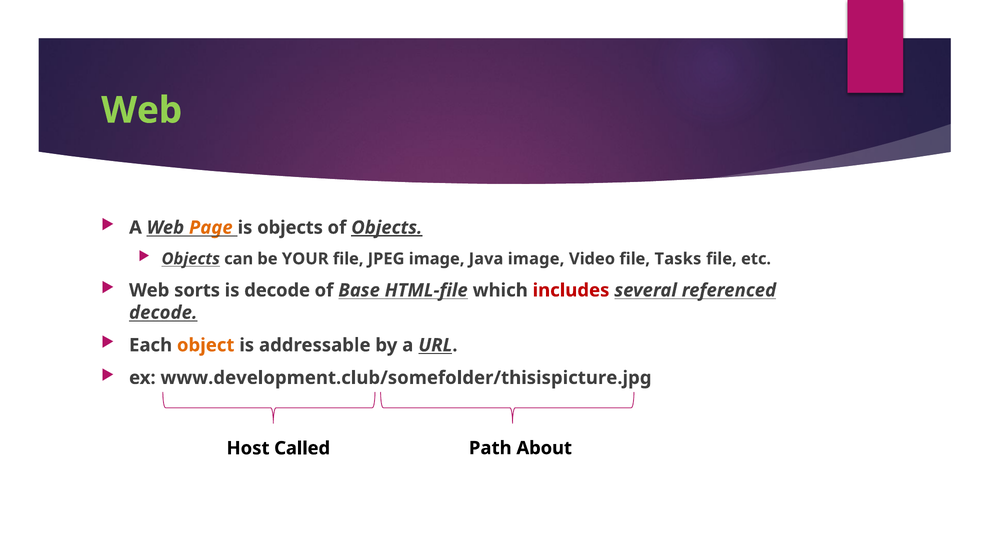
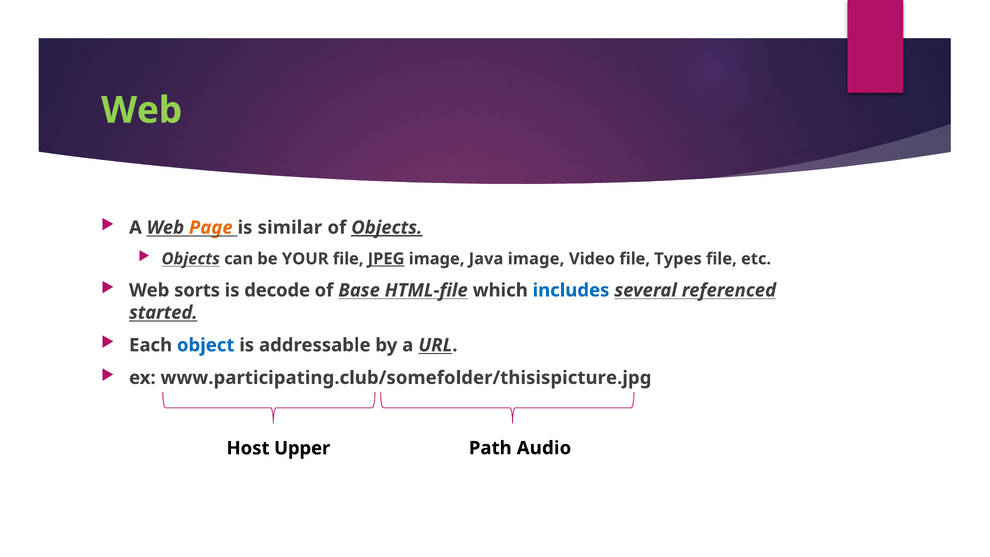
is objects: objects -> similar (290, 228)
JPEG underline: none -> present (386, 259)
Tasks: Tasks -> Types (678, 259)
includes colour: red -> blue (571, 290)
decode: decode -> started (163, 313)
object colour: orange -> blue (206, 345)
www.development.club/somefolder/thisispicture.jpg: www.development.club/somefolder/thisispicture.jpg -> www.participating.club/somefolder/thisispicture.jpg (406, 378)
Called: Called -> Upper (302, 448)
About: About -> Audio (544, 448)
